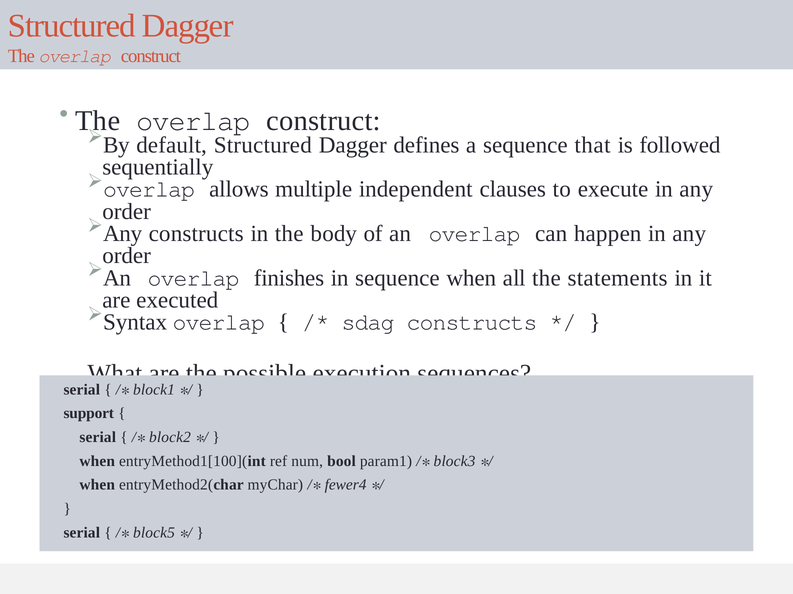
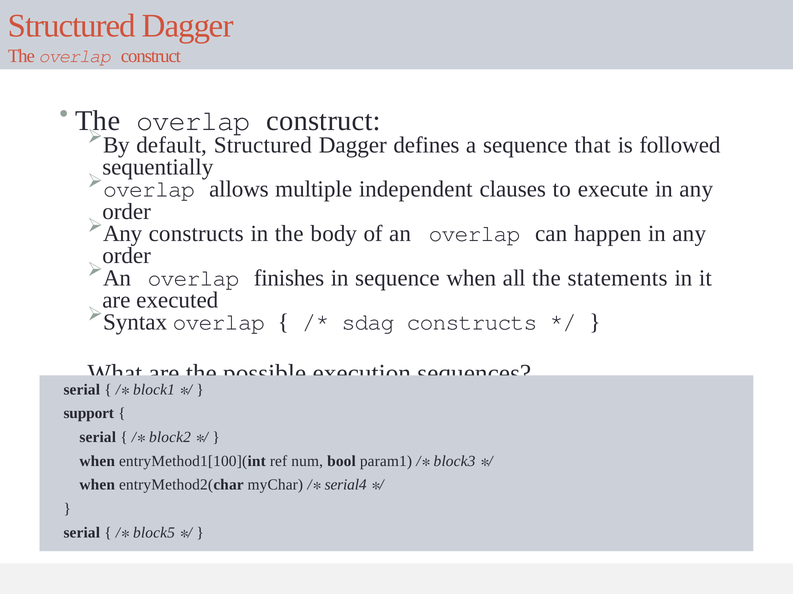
fewer4: fewer4 -> serial4 (346, 485)
